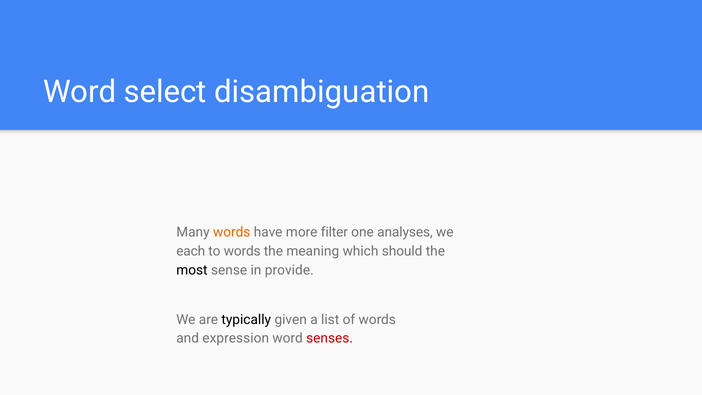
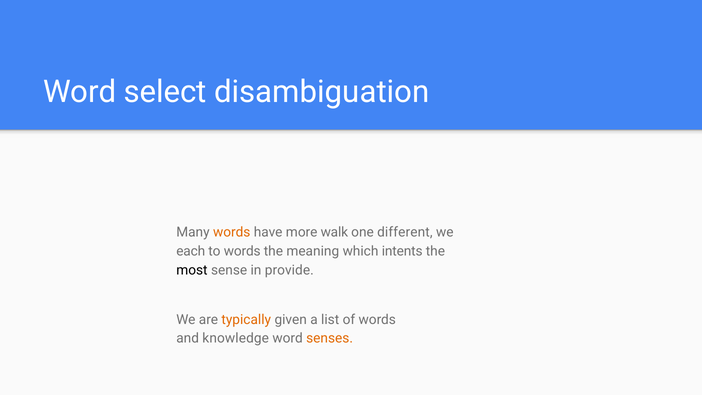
filter: filter -> walk (334, 232)
analyses: analyses -> different (405, 232)
should: should -> intents (402, 251)
typically colour: black -> orange (246, 320)
expression: expression -> knowledge (236, 338)
senses colour: red -> orange (330, 338)
